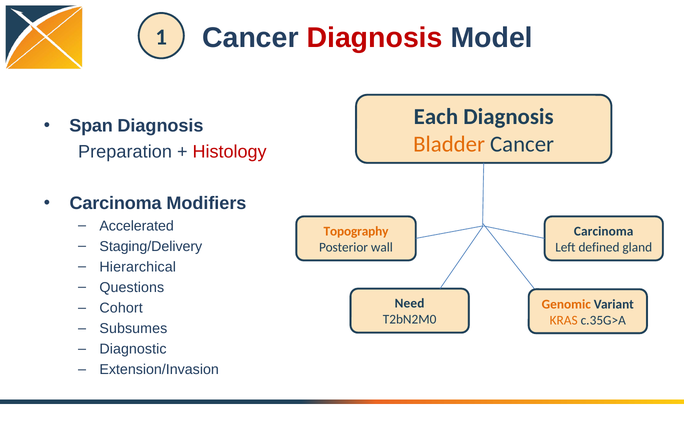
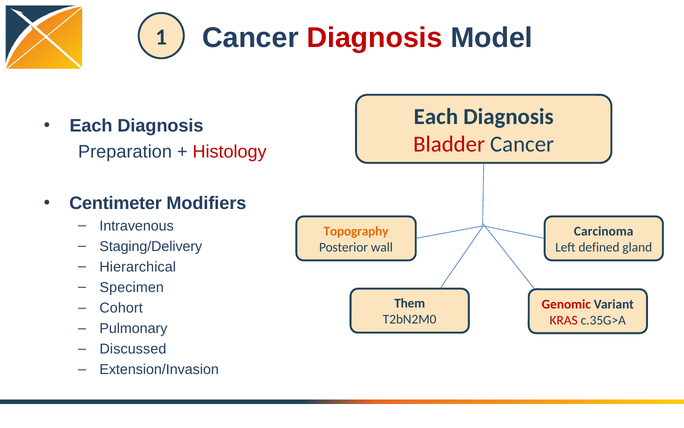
Span: Span -> Each (91, 126)
Bladder colour: orange -> red (449, 144)
Carcinoma: Carcinoma -> Centimeter (116, 203)
Accelerated: Accelerated -> Intravenous (137, 226)
Questions: Questions -> Specimen (132, 287)
Need: Need -> Them (410, 303)
Genomic colour: orange -> red (566, 304)
KRAS colour: orange -> red (564, 320)
Subsumes: Subsumes -> Pulmonary (133, 328)
Diagnostic: Diagnostic -> Discussed (133, 349)
